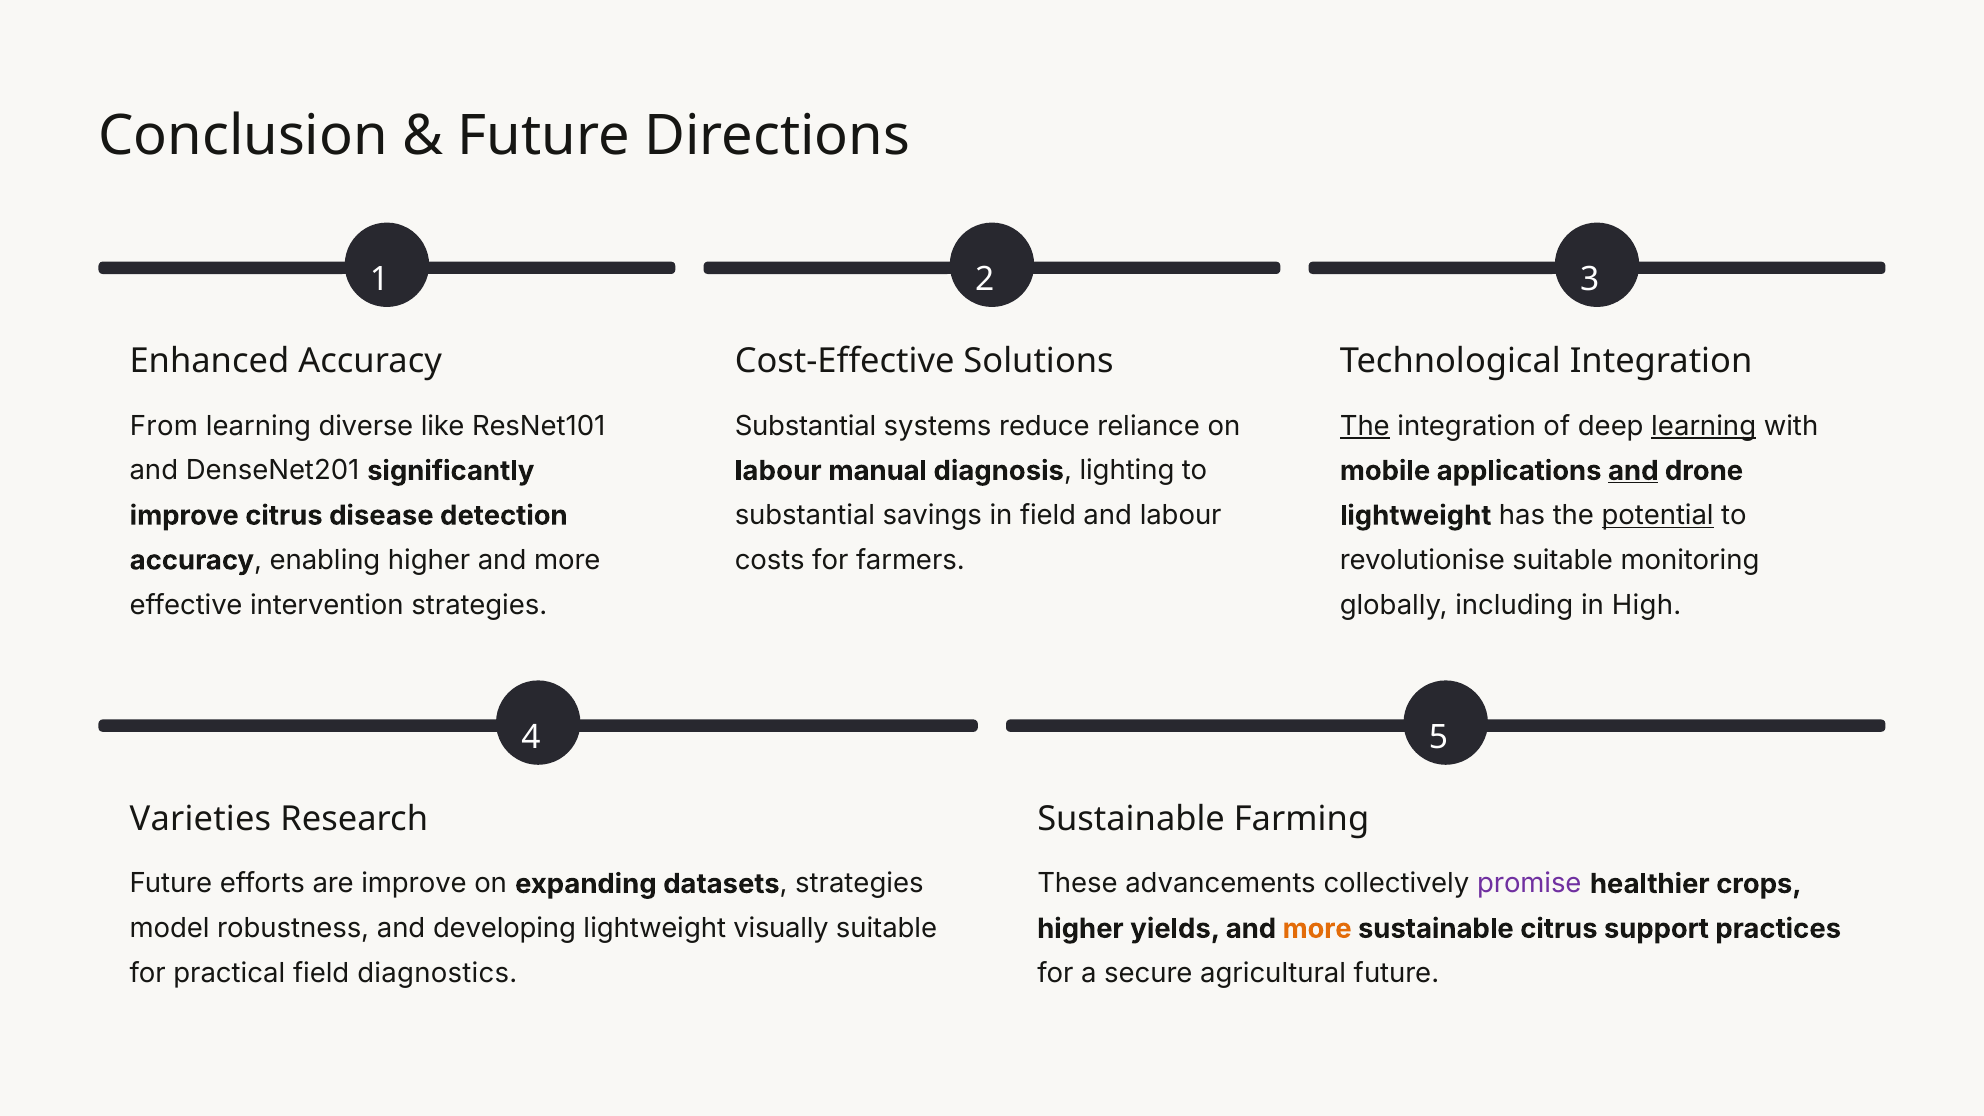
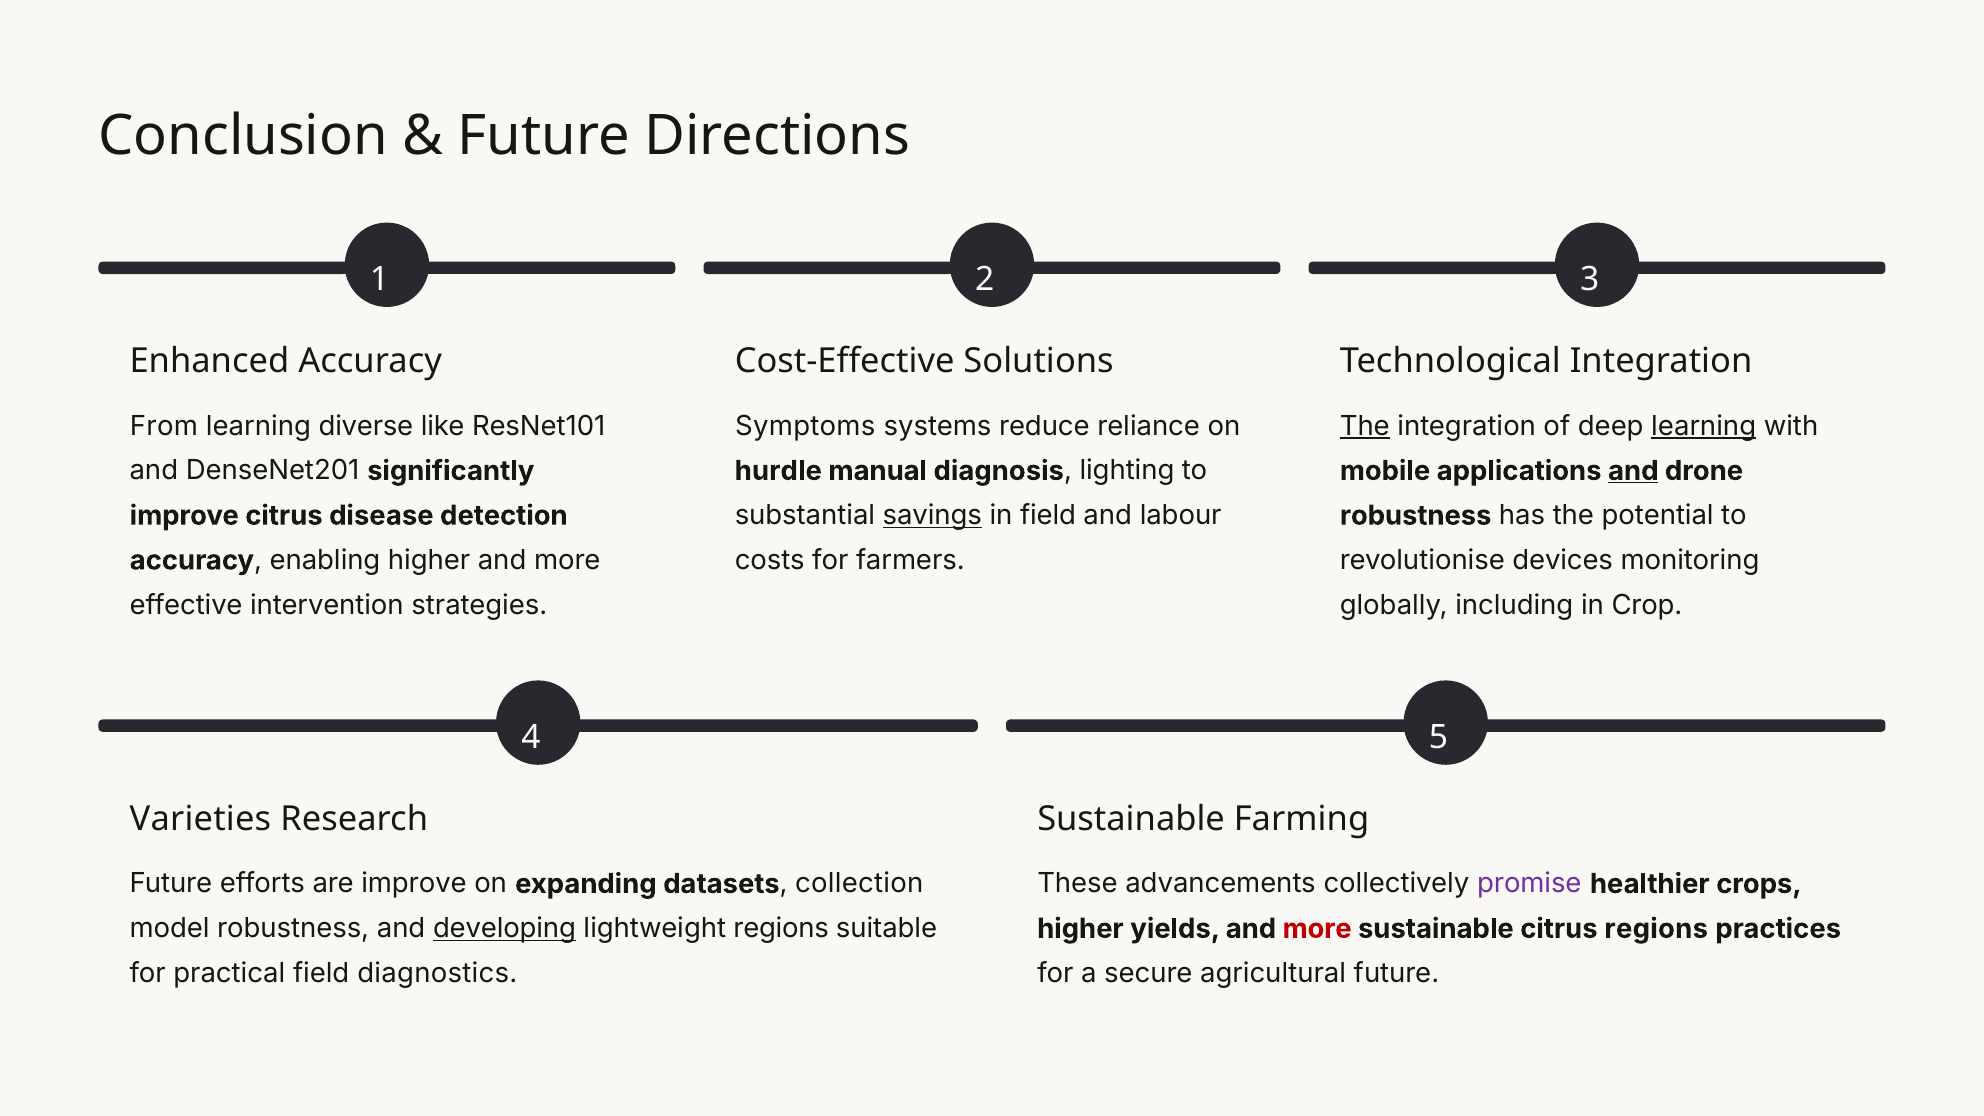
Substantial: Substantial -> Symptoms (805, 426)
labour: labour -> hurdle (778, 471)
savings underline: none -> present (932, 516)
lightweight: lightweight -> robustness (1416, 516)
potential underline: present -> none (1658, 516)
revolutionise suitable: suitable -> devices (1563, 560)
High: High -> Crop (1647, 605)
datasets strategies: strategies -> collection (859, 884)
developing underline: none -> present (504, 929)
lightweight visually: visually -> regions (781, 929)
more colour: orange -> red (1317, 929)
citrus support: support -> regions (1656, 929)
